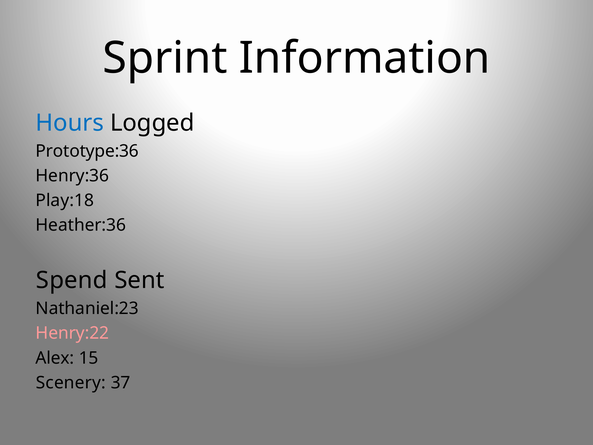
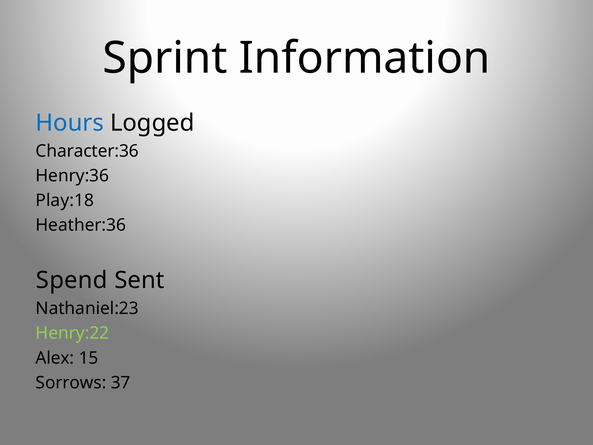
Prototype:36: Prototype:36 -> Character:36 (87, 151)
Henry:22 colour: pink -> light green (72, 333)
Scenery: Scenery -> Sorrows (71, 382)
